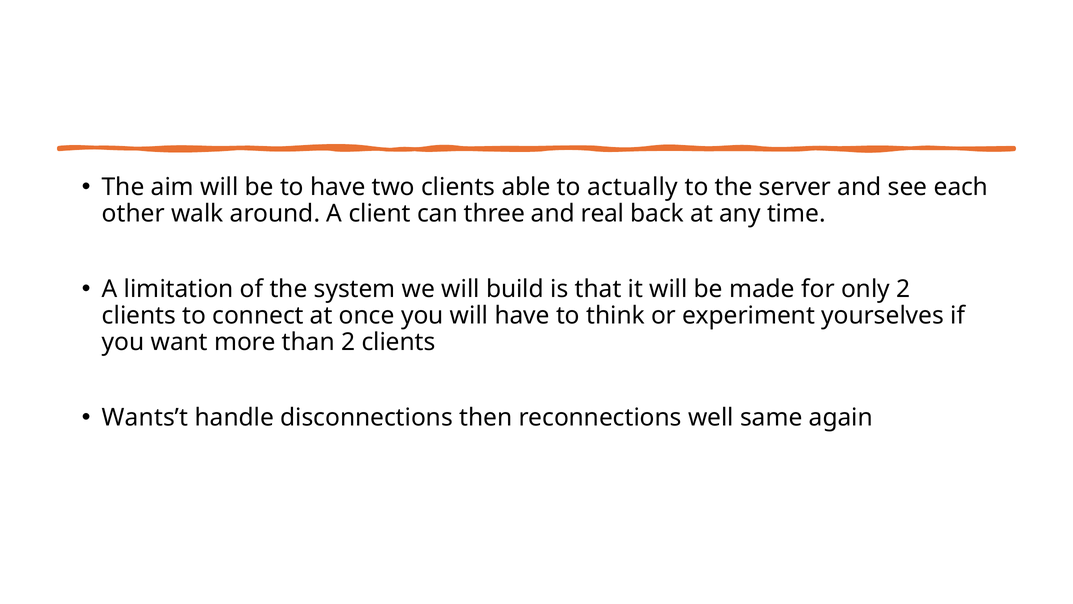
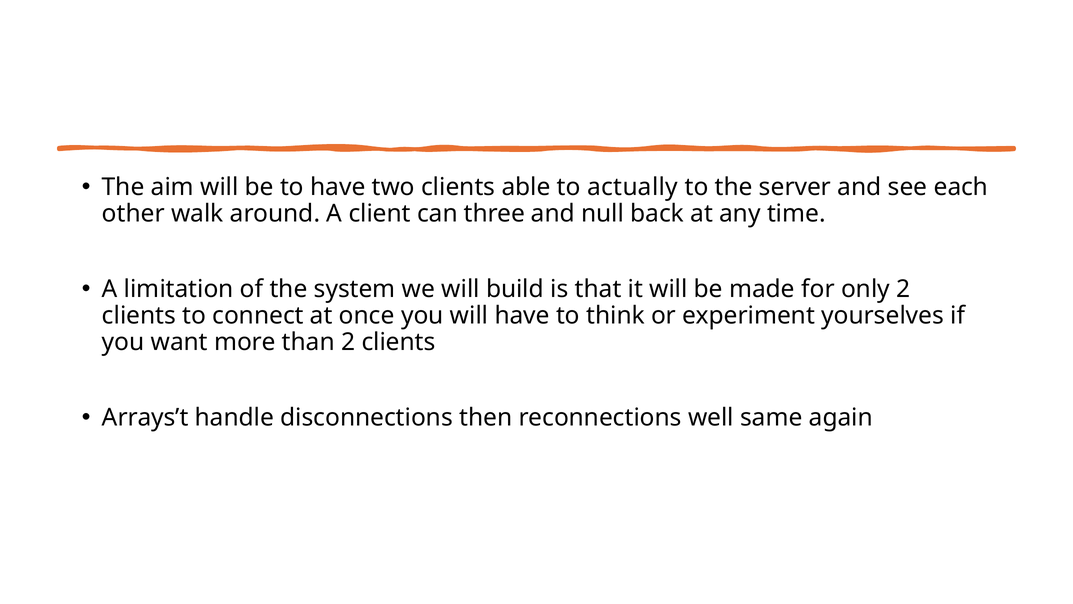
real: real -> null (603, 213)
Wants’t: Wants’t -> Arrays’t (145, 417)
